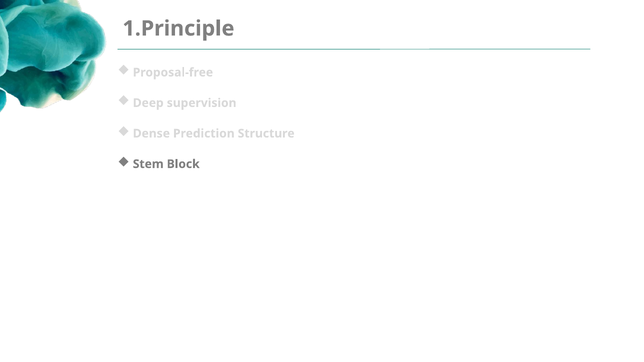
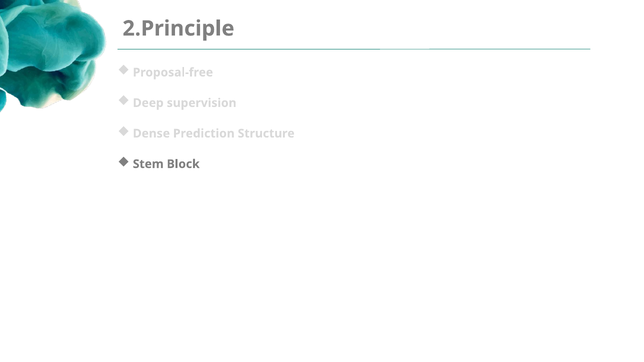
1.Principle: 1.Principle -> 2.Principle (178, 29)
